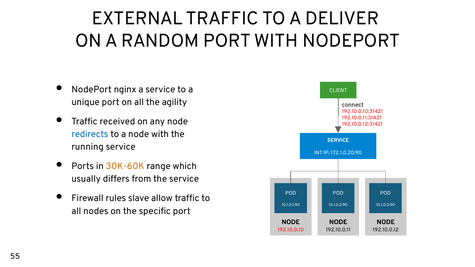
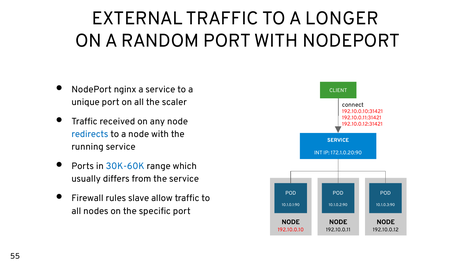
DELIVER: DELIVER -> LONGER (342, 18)
agility: agility -> scaler (174, 102)
30K-60K colour: orange -> blue (125, 166)
